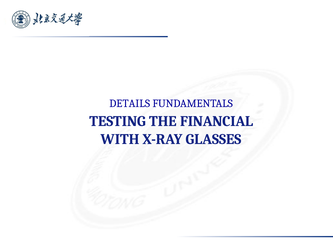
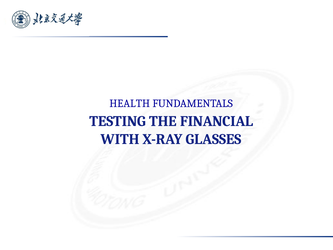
DETAILS: DETAILS -> HEALTH (130, 103)
